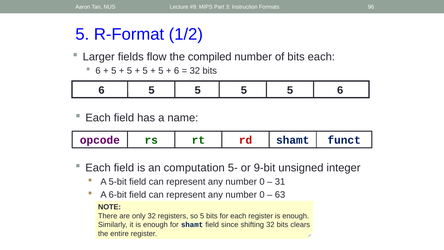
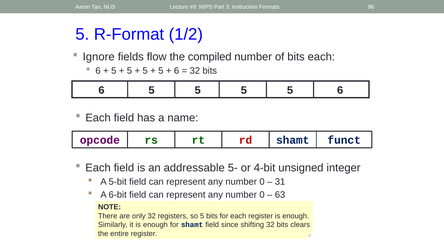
Larger: Larger -> Ignore (99, 57)
computation: computation -> addressable (194, 168)
9-bit: 9-bit -> 4-bit (265, 168)
